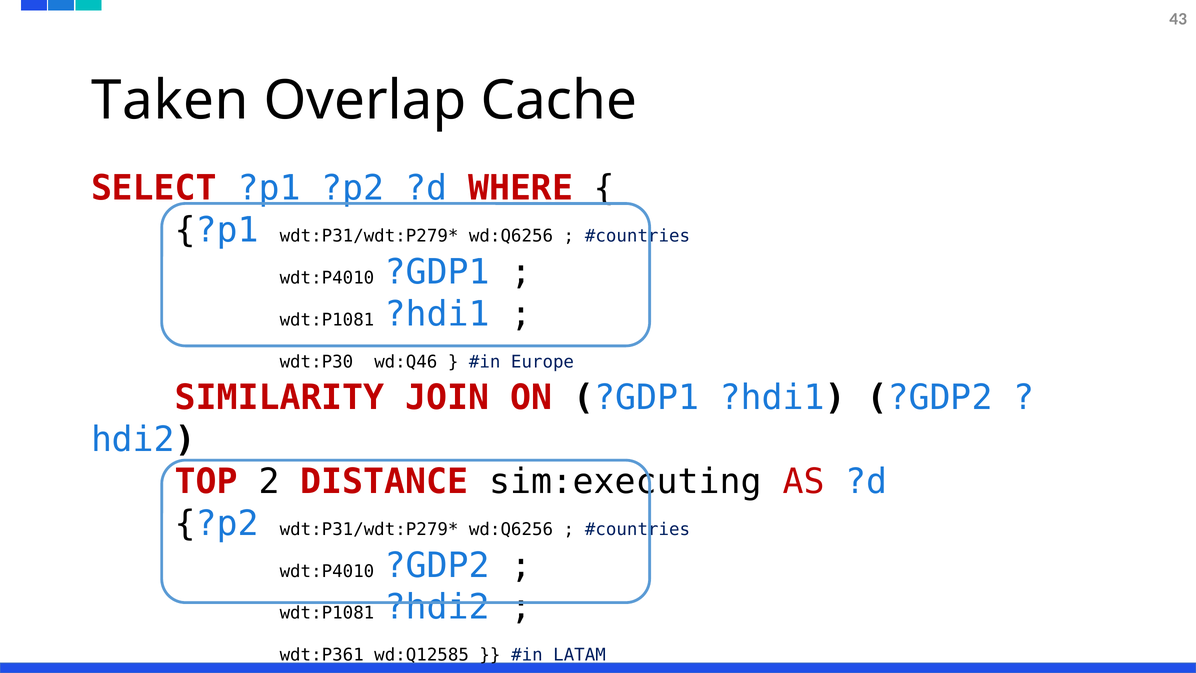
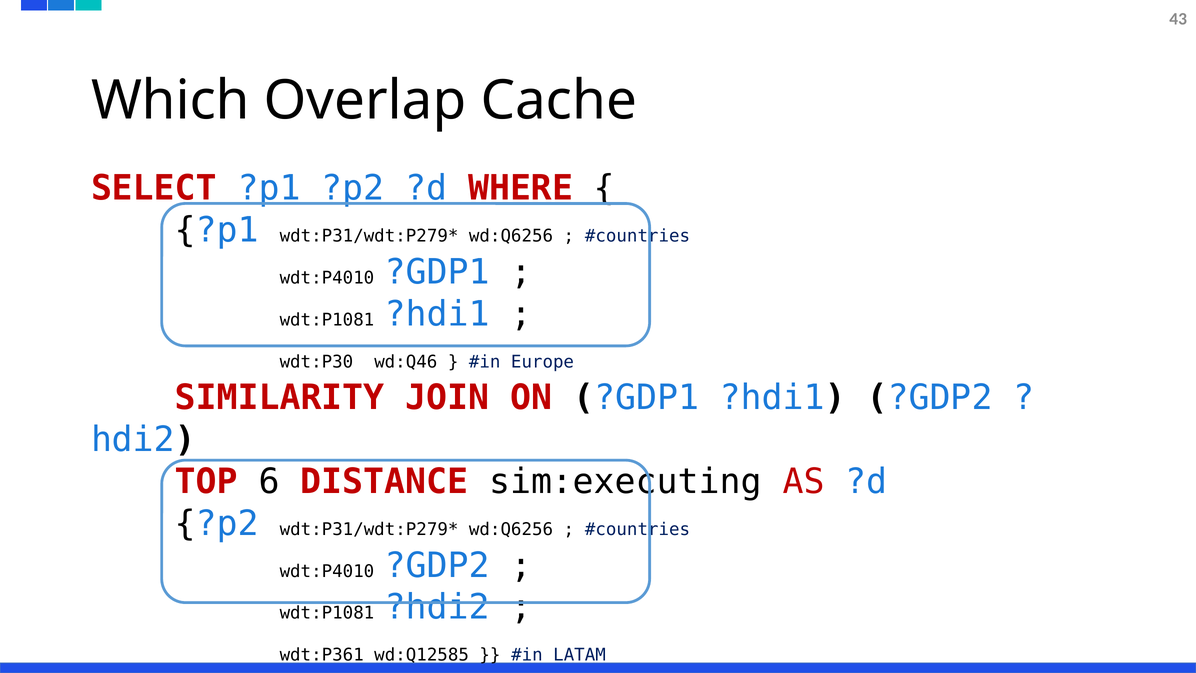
Taken: Taken -> Which (170, 100)
2: 2 -> 6 (269, 482)
